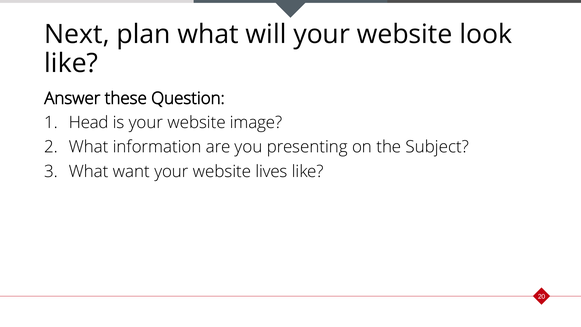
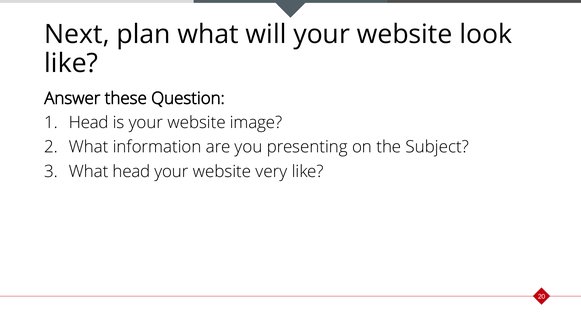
What want: want -> head (132, 171)
lives: lives -> very (271, 171)
